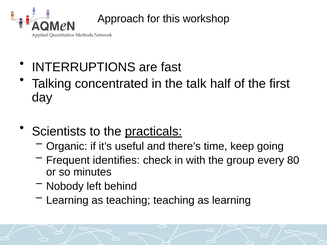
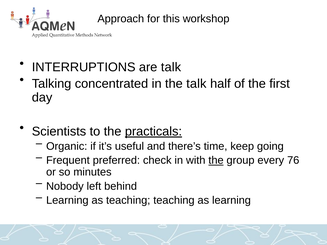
are fast: fast -> talk (171, 67)
identifies: identifies -> preferred (116, 161)
the underline: none -> present (216, 161)
80: 80 -> 76 (293, 161)
